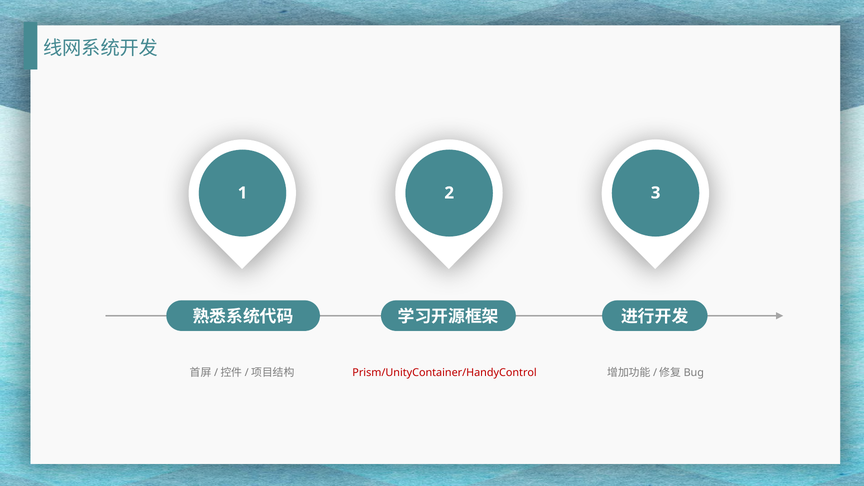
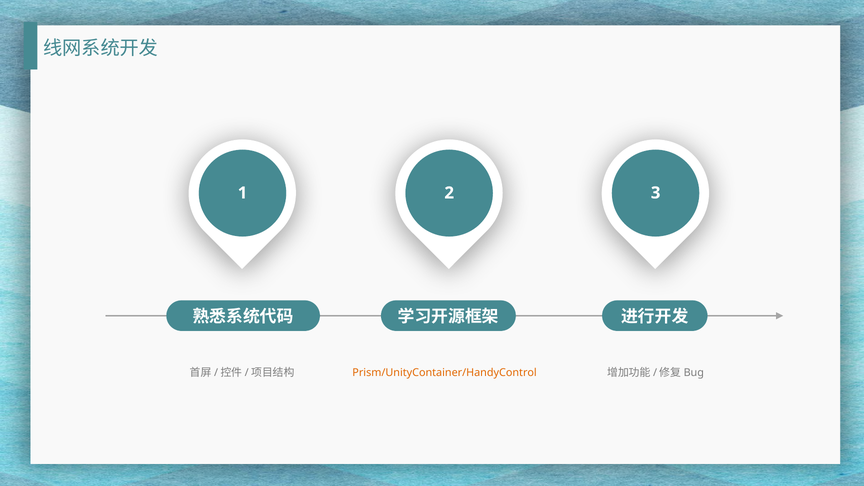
Prism/UnityContainer/HandyControl colour: red -> orange (445, 373)
